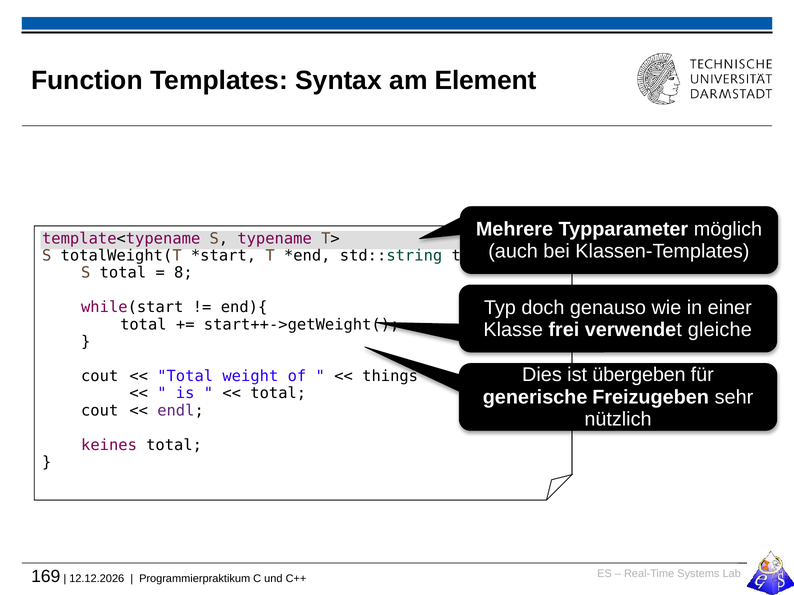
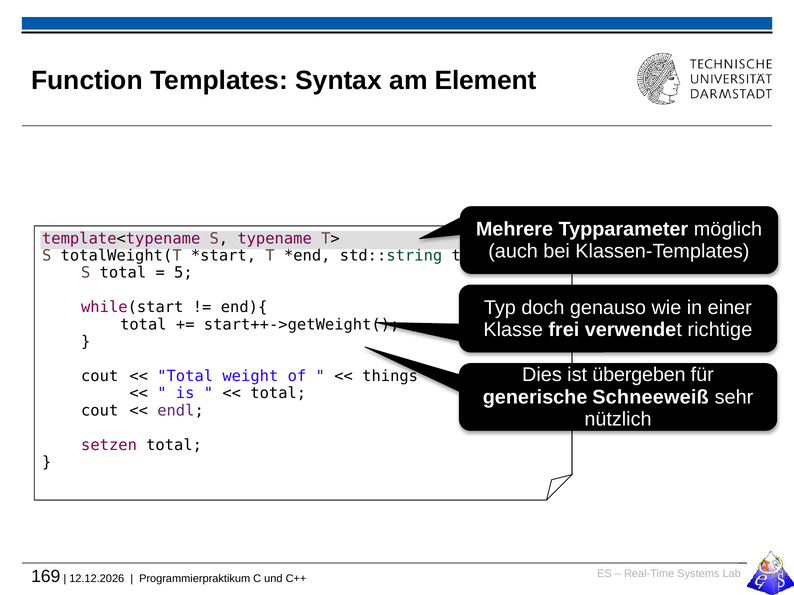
8: 8 -> 5 (183, 273)
gleiche: gleiche -> richtige (720, 330)
Freizugeben: Freizugeben -> Schneeweiß (650, 397)
keines: keines -> setzen (109, 445)
